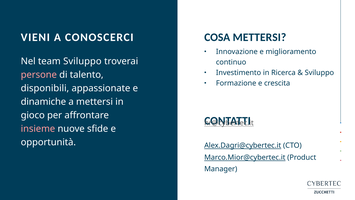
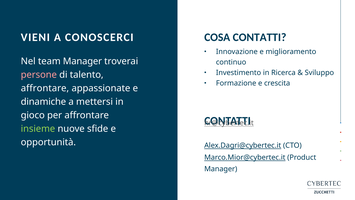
COSA METTERSI: METTERSI -> CONTATTI (260, 37)
team Sviluppo: Sviluppo -> Manager (82, 61)
disponibili: disponibili -> affrontare (45, 88)
insieme colour: pink -> light green (38, 129)
